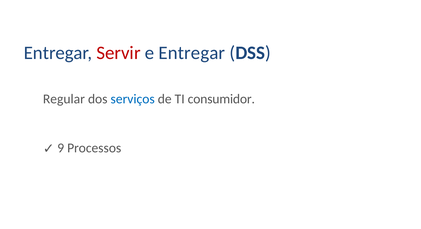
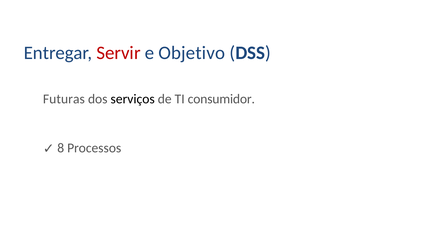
e Entregar: Entregar -> Objetivo (192, 53)
Regular: Regular -> Futuras (64, 99)
serviços colour: blue -> black (133, 99)
9: 9 -> 8 (61, 147)
